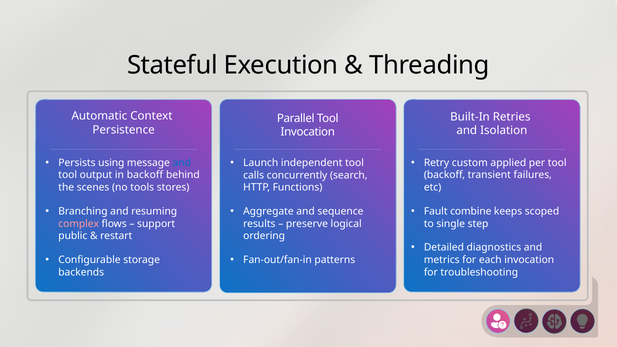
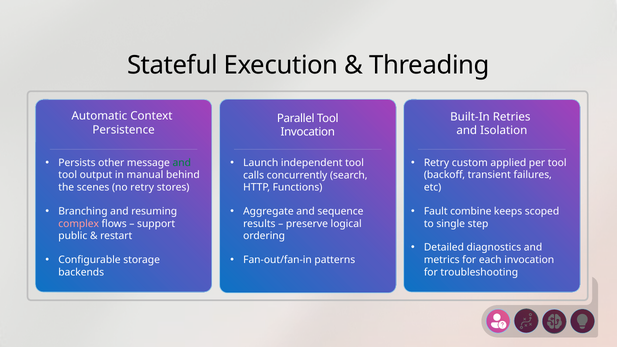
using: using -> other (111, 163)
and colour: blue -> green (182, 163)
in backoff: backoff -> manual (145, 175)
no tools: tools -> retry (142, 187)
